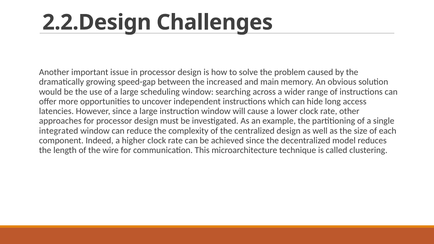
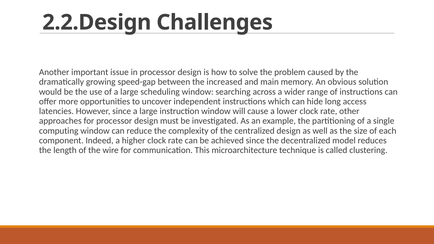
integrated: integrated -> computing (59, 131)
